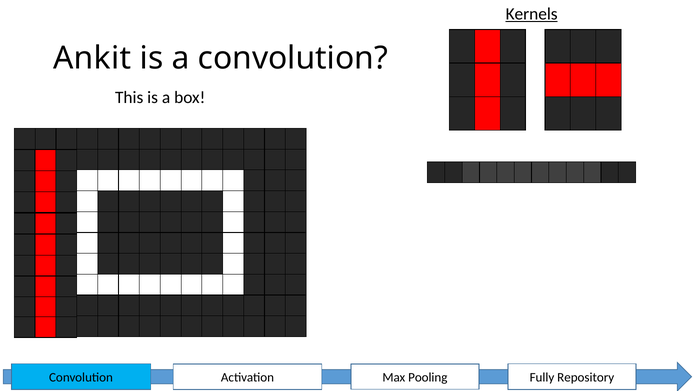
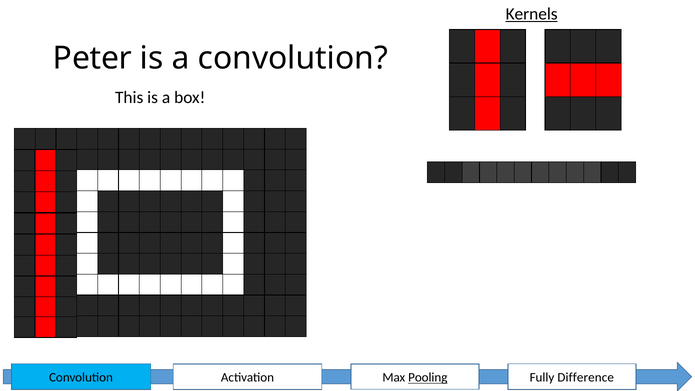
Ankit: Ankit -> Peter (92, 58)
Pooling underline: none -> present (428, 378)
Repository: Repository -> Difference (586, 377)
